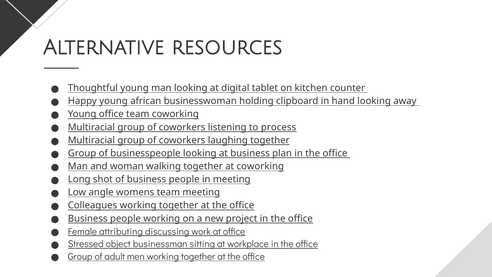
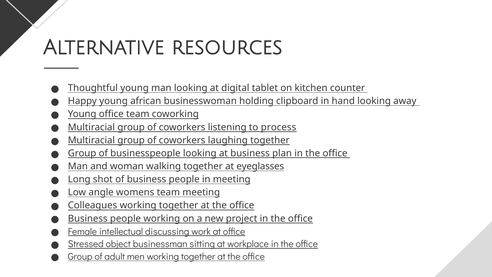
coworking: coworking -> eyeglasses (260, 166)
attributing: attributing -> intellectual (121, 231)
